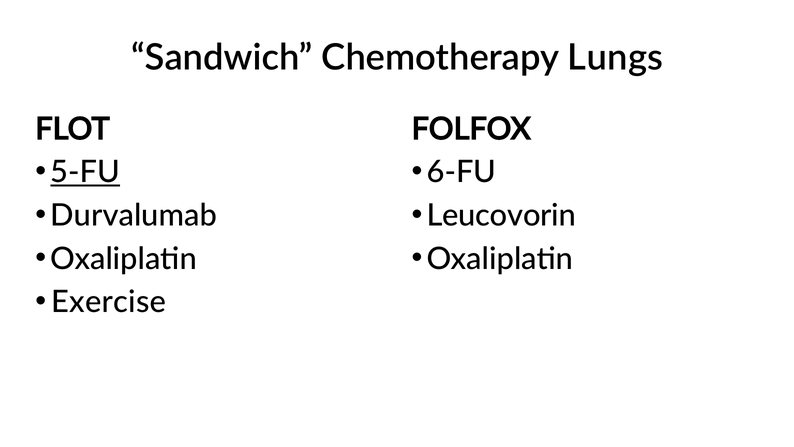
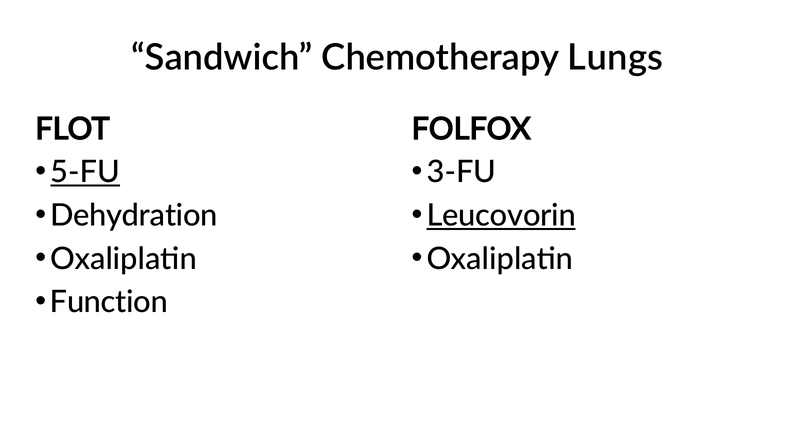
6-FU: 6-FU -> 3-FU (461, 172)
Durvalumab: Durvalumab -> Dehydration (134, 215)
Leucovorin underline: none -> present (501, 215)
Exercise: Exercise -> Function (109, 302)
